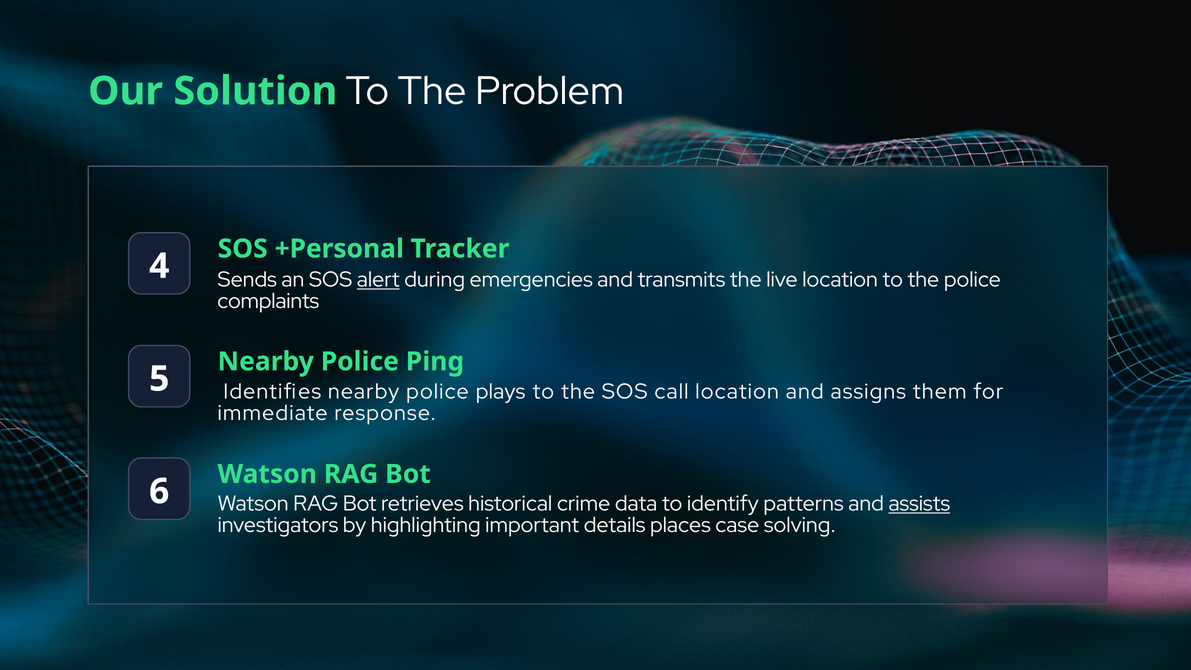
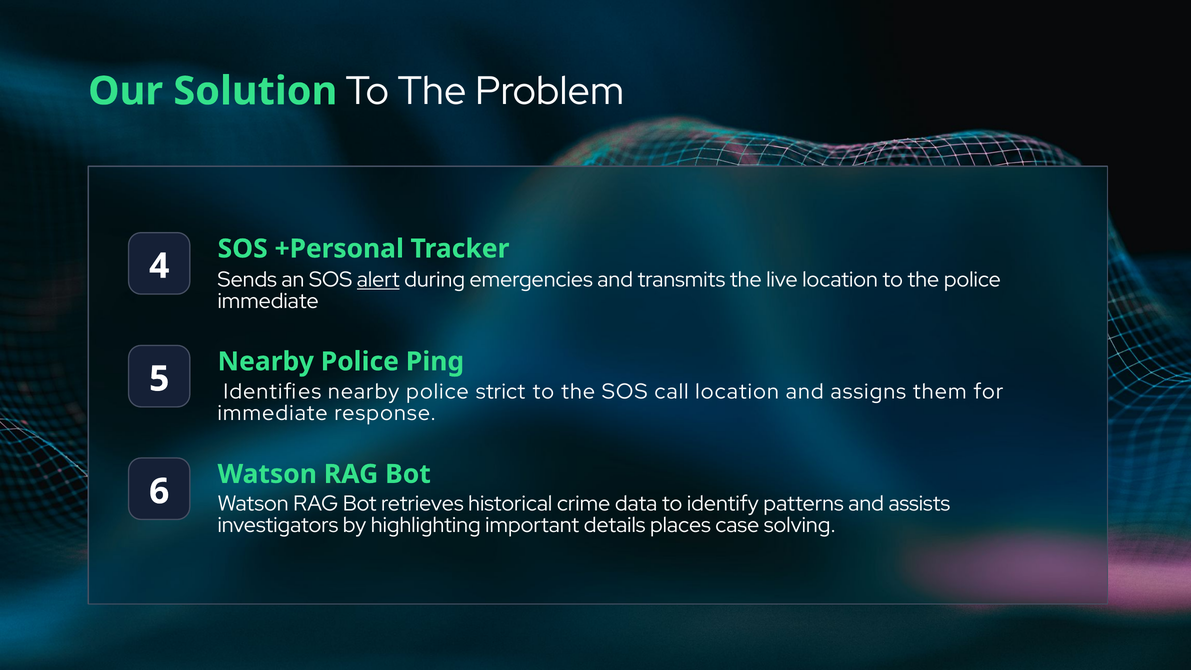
complaints: complaints -> immediate (268, 301)
plays: plays -> strict (501, 392)
assists underline: present -> none (919, 504)
